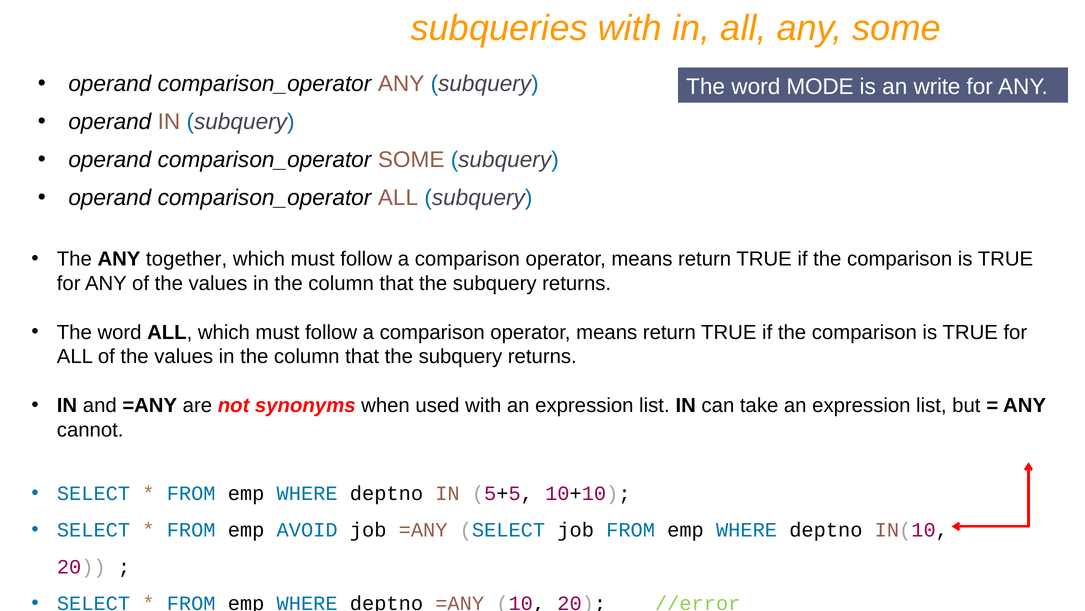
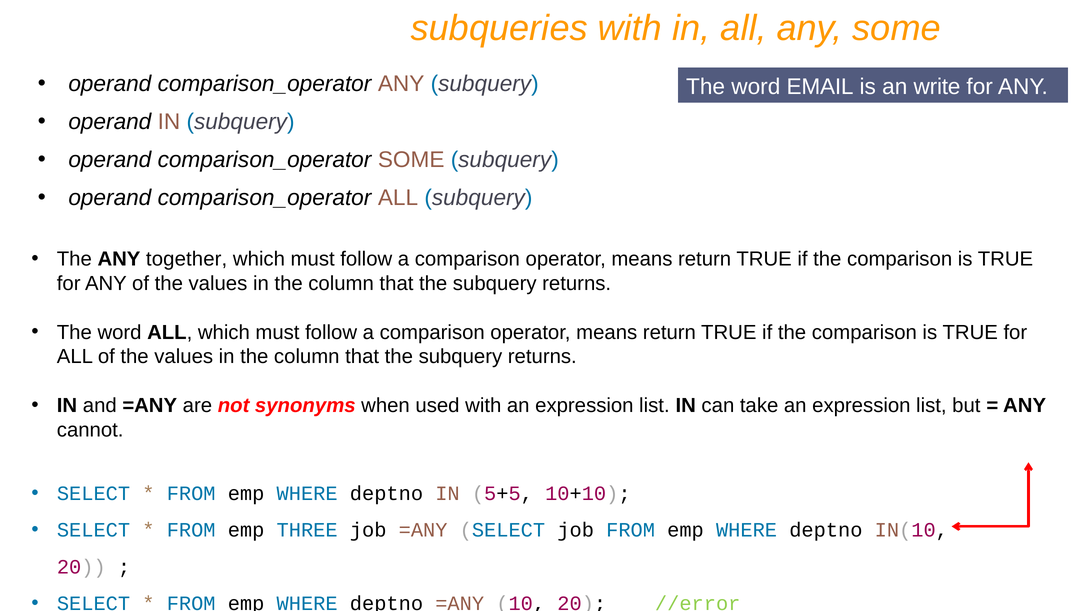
MODE: MODE -> EMAIL (820, 87)
AVOID: AVOID -> THREE (307, 530)
